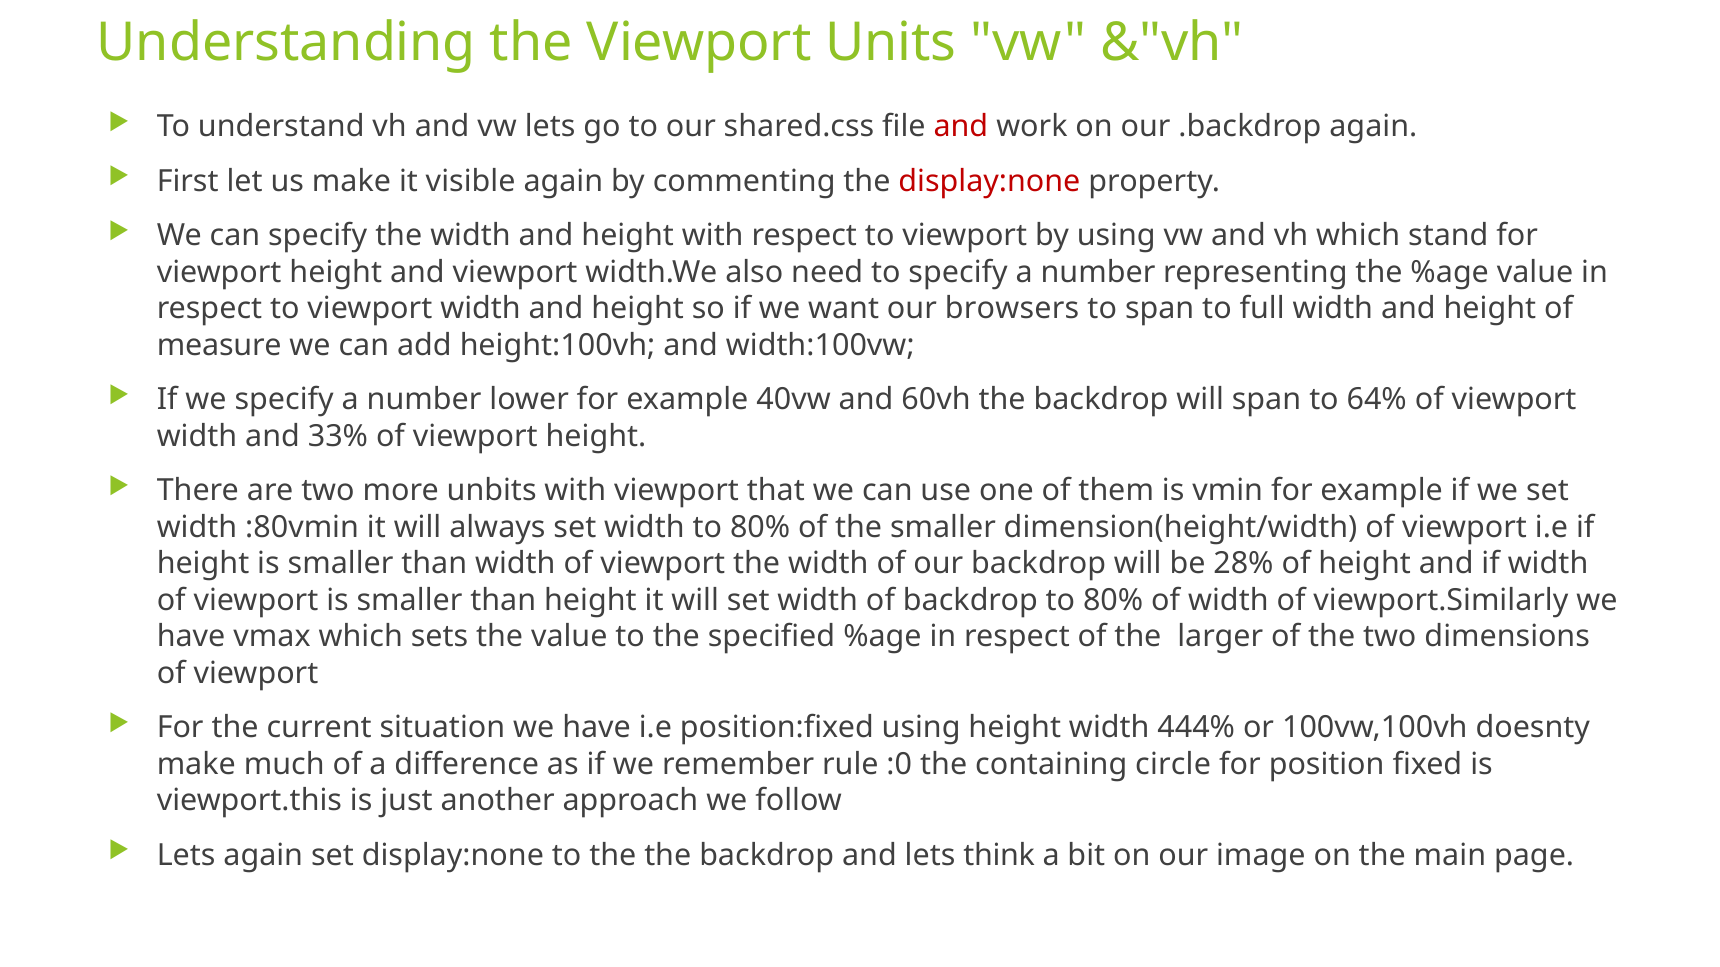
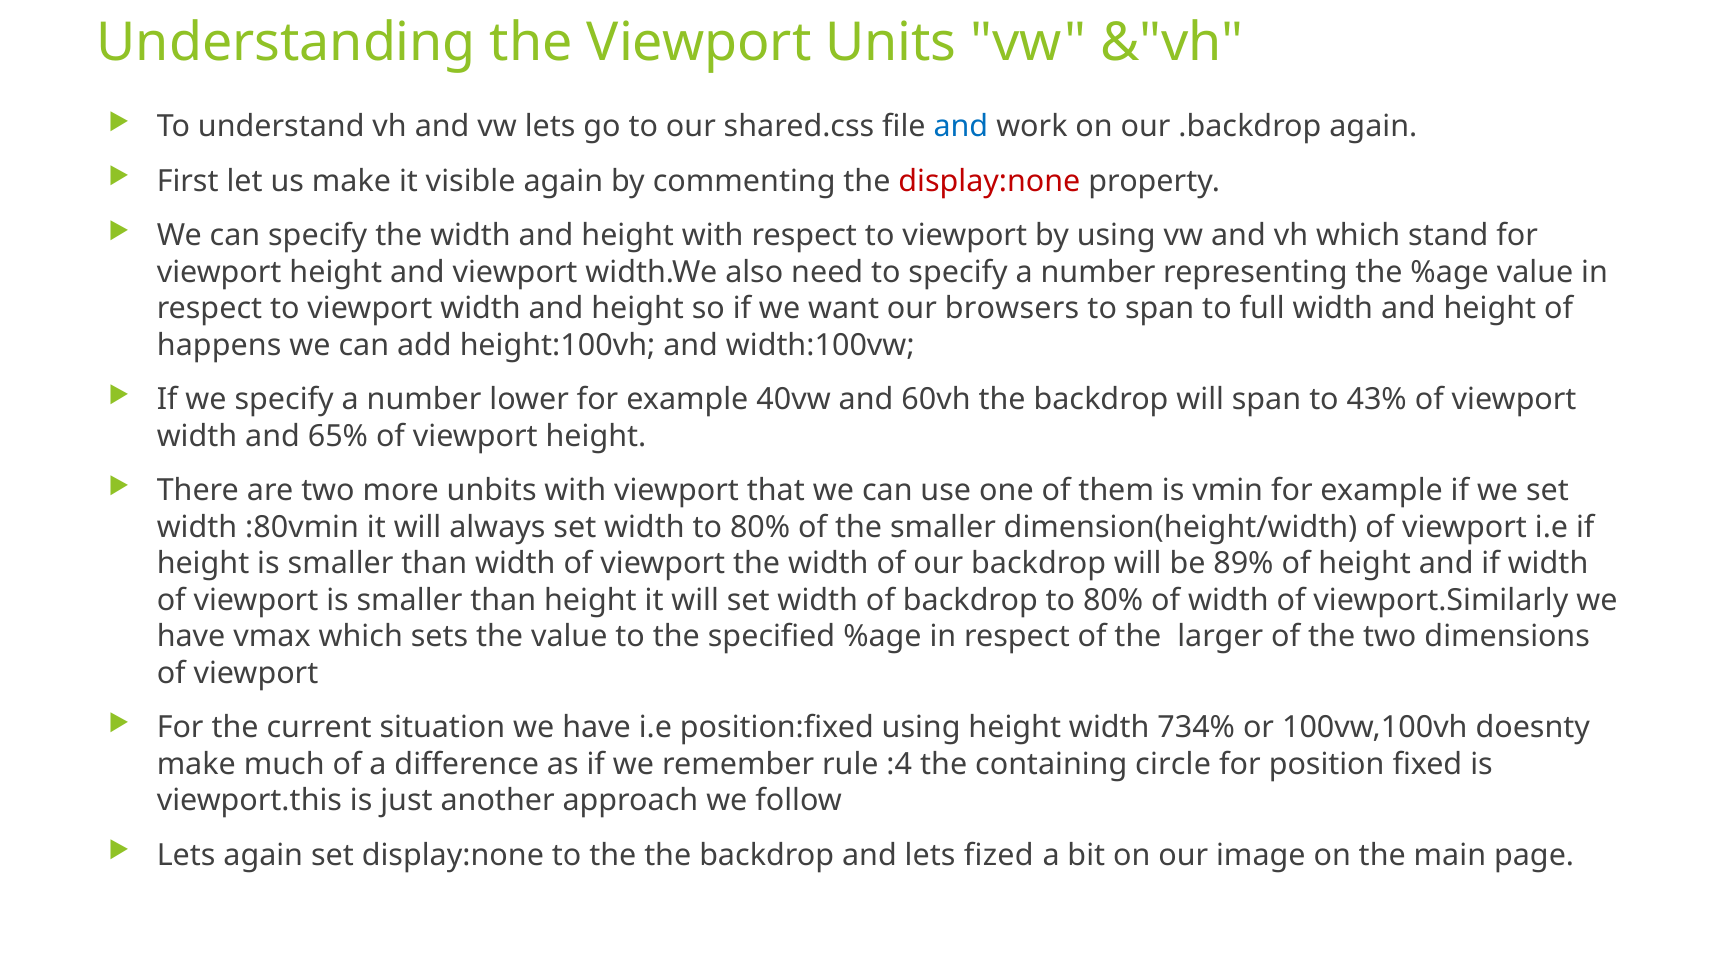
and colour: red -> blue (961, 127)
measure: measure -> happens (219, 345)
64%: 64% -> 43% (1377, 400)
33%: 33% -> 65% (338, 436)
28%: 28% -> 89% (1243, 564)
444%: 444% -> 734% (1196, 728)
:0: :0 -> :4 (899, 765)
think: think -> fized (999, 856)
